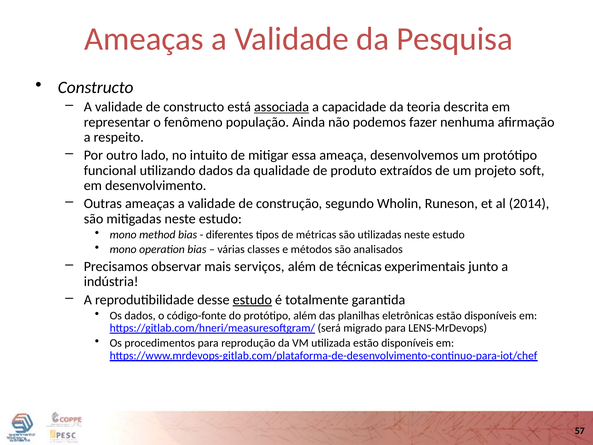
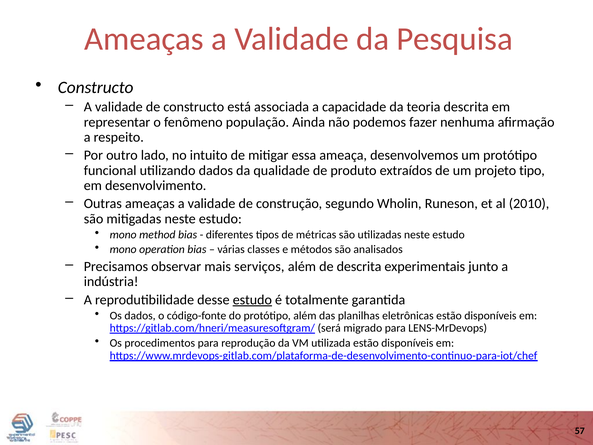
associada underline: present -> none (282, 107)
soft: soft -> tipo (532, 170)
2014: 2014 -> 2010 (529, 204)
de técnicas: técnicas -> descrita (359, 266)
